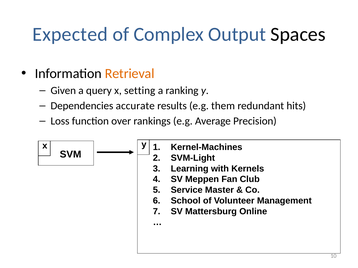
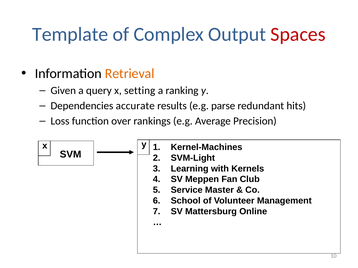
Expected: Expected -> Template (70, 35)
Spaces colour: black -> red (298, 35)
them: them -> parse (223, 106)
